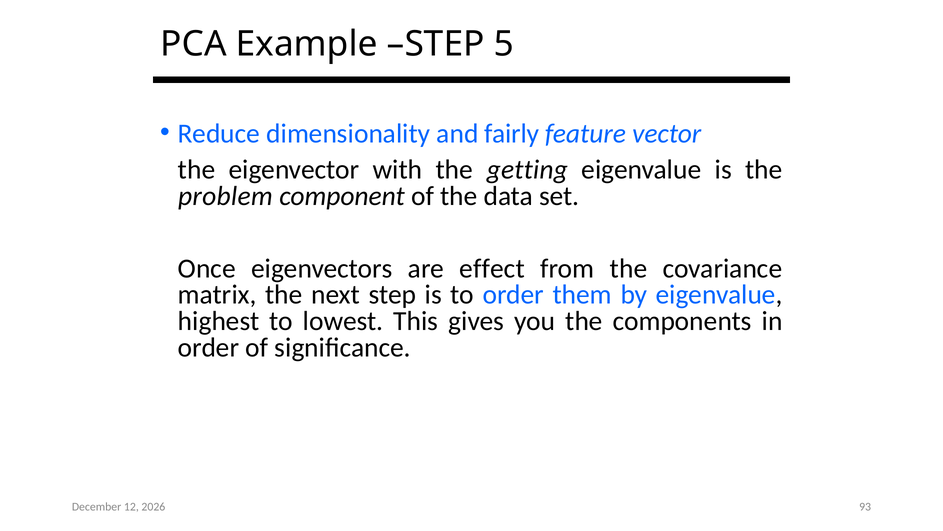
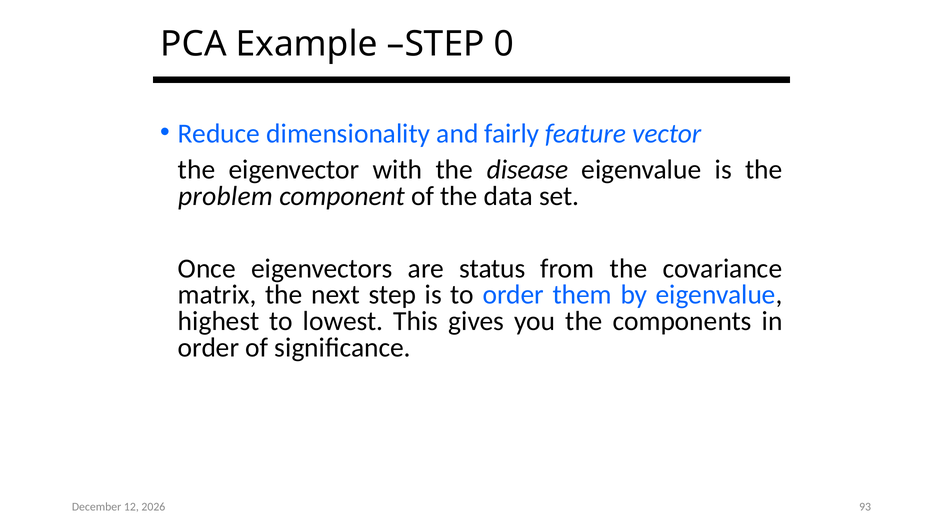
5: 5 -> 0 (504, 44)
getting: getting -> disease (527, 170)
effect: effect -> status (492, 268)
